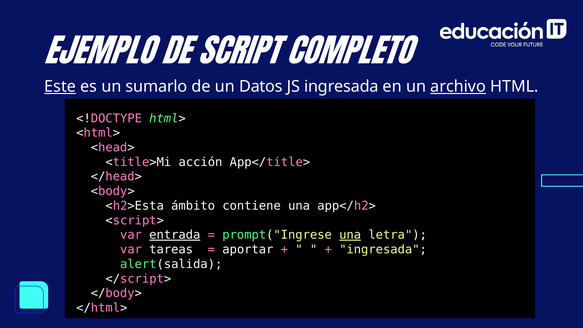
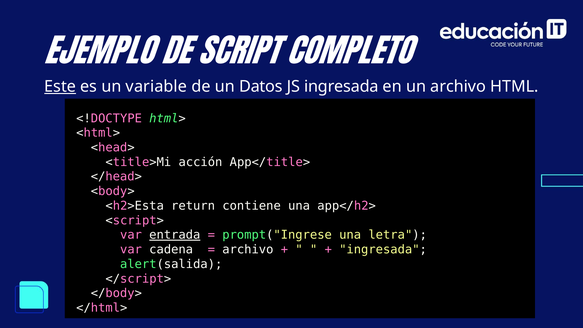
sumarlo: sumarlo -> variable (156, 87)
archivo underline: present -> none (458, 87)
ámbito: ámbito -> return (193, 206)
una underline: present -> none (350, 235)
tareas: tareas -> cadena (171, 249)
aportar: aportar -> archivo (248, 249)
